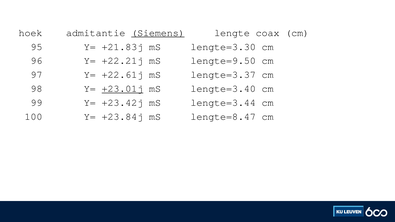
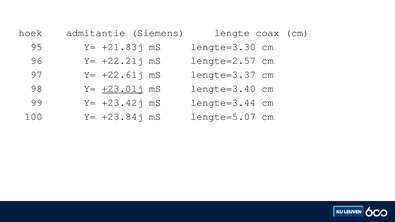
Siemens underline: present -> none (158, 33)
lengte=9.50: lengte=9.50 -> lengte=2.57 (223, 61)
lengte=8.47: lengte=8.47 -> lengte=5.07 (223, 117)
